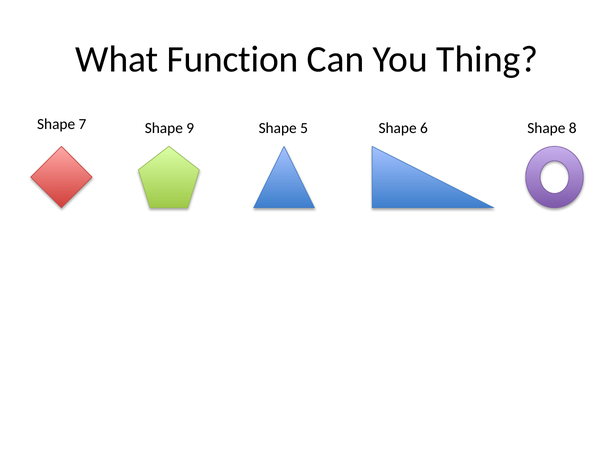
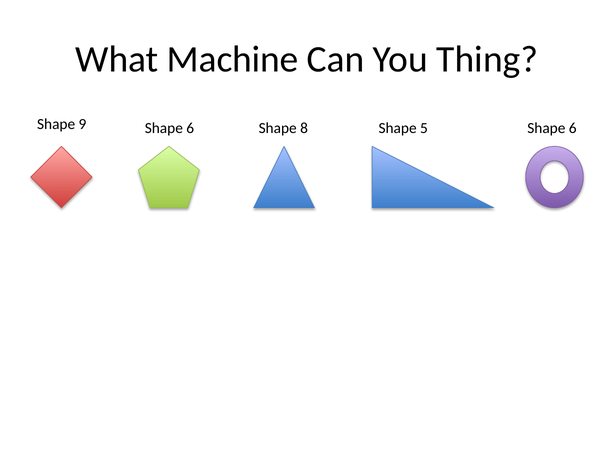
Function: Function -> Machine (233, 59)
7: 7 -> 9 (82, 124)
9: 9 -> 6 (190, 128)
5: 5 -> 8 (304, 128)
6: 6 -> 5 (424, 128)
8: 8 -> 6 (573, 128)
